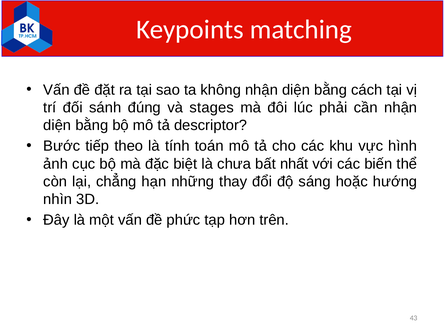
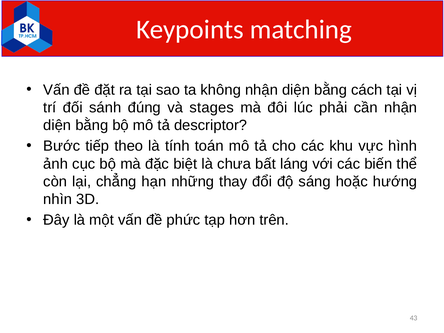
nhất: nhất -> láng (294, 164)
